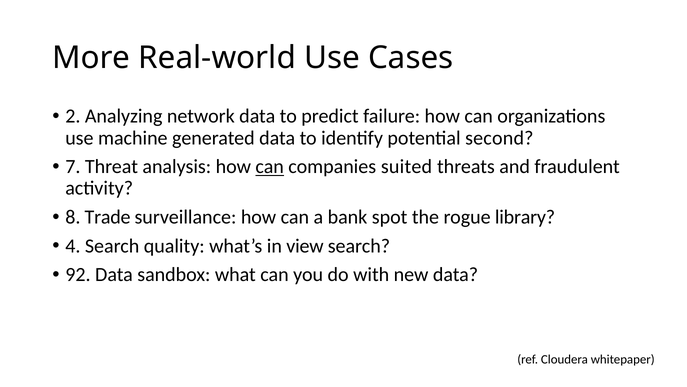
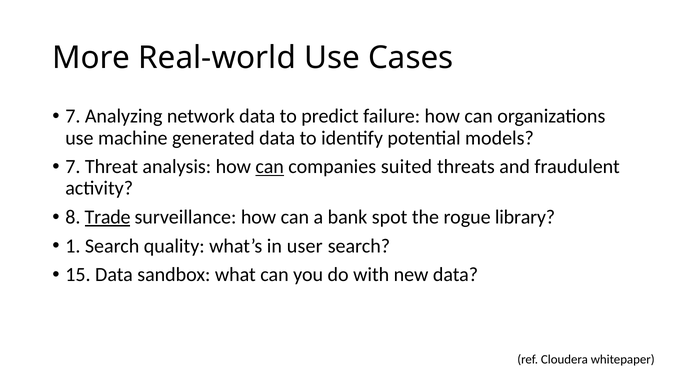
2: 2 -> 7 (73, 116)
second: second -> models (499, 138)
Trade underline: none -> present (108, 217)
4: 4 -> 1 (73, 246)
view: view -> user (305, 246)
92: 92 -> 15 (78, 274)
